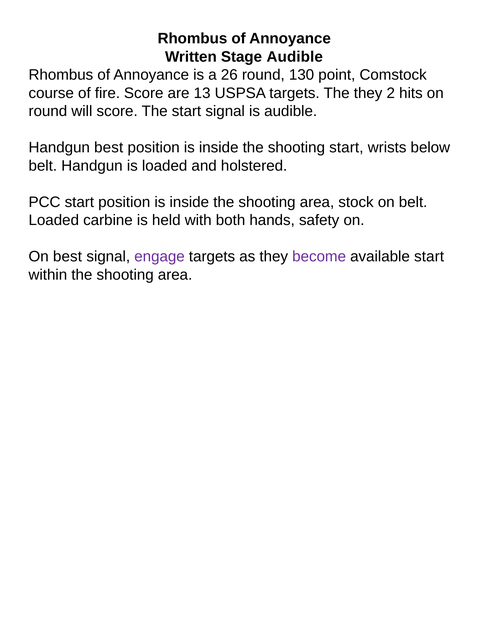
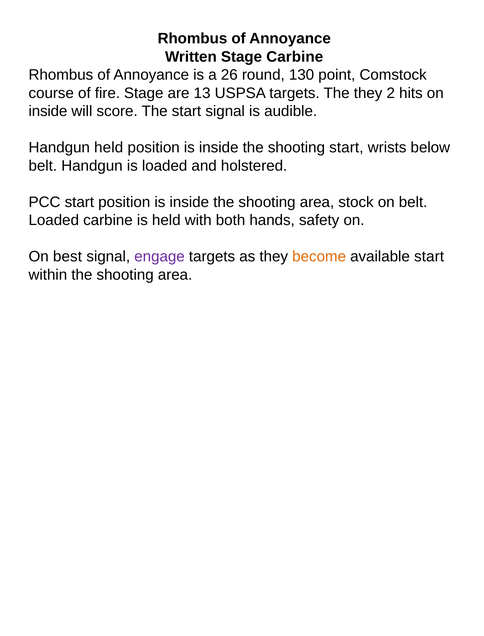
Stage Audible: Audible -> Carbine (295, 57)
fire Score: Score -> Stage (144, 93)
round: round -> inside (48, 111)
Handgun best: best -> held (109, 147)
become colour: purple -> orange (319, 256)
